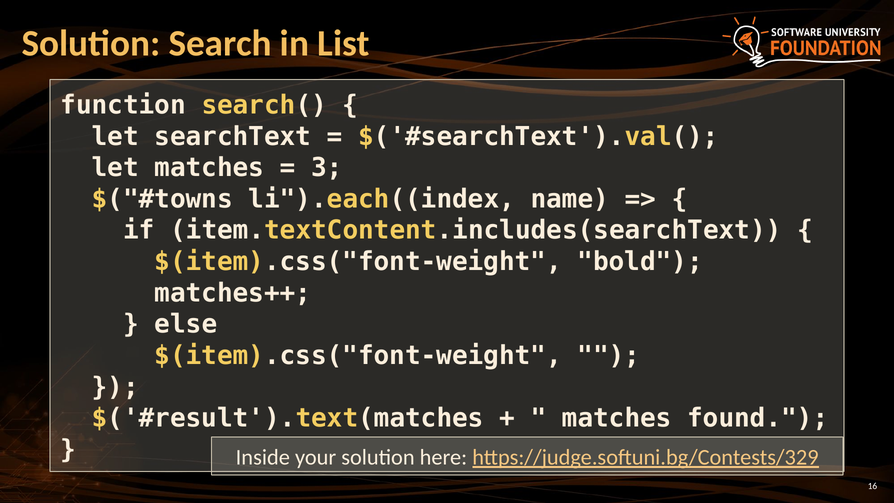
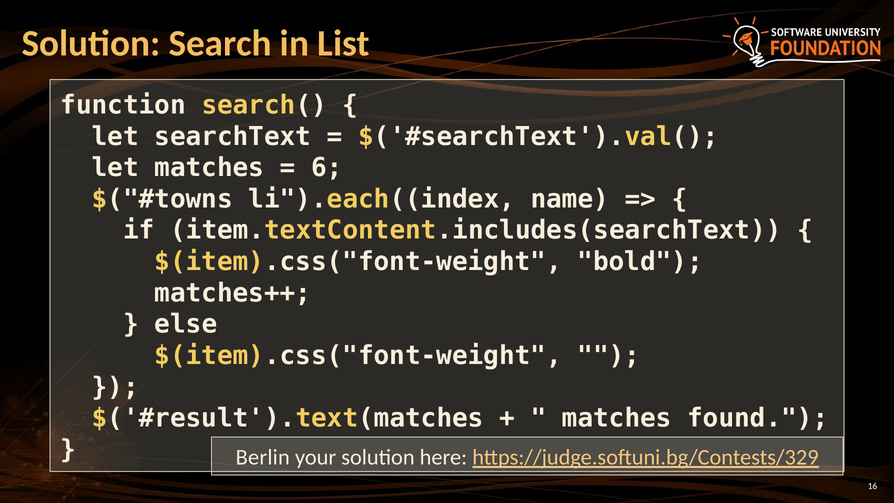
3: 3 -> 6 (327, 168)
Inside: Inside -> Berlin (263, 457)
